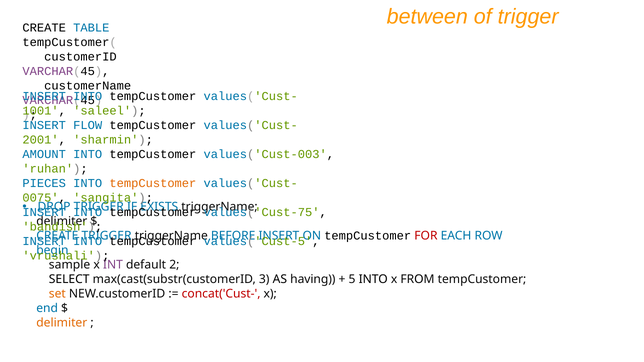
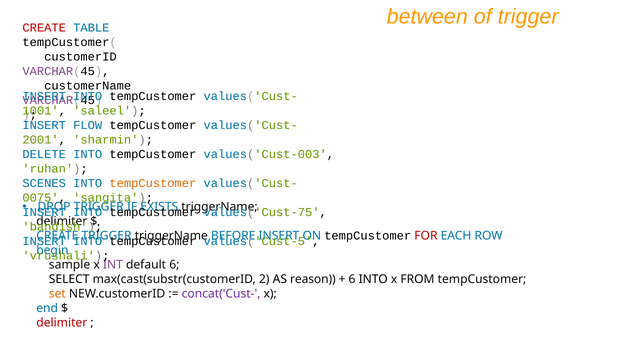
CREATE colour: black -> red (44, 28)
AMOUNT: AMOUNT -> DELETE (44, 154)
PIECES: PIECES -> SCENES (44, 183)
default 2: 2 -> 6 (174, 265)
3: 3 -> 2 (264, 280)
having: having -> reason (313, 280)
5: 5 -> 6 (352, 280)
concat('Cust- colour: red -> purple (221, 294)
delimiter colour: orange -> red (62, 323)
